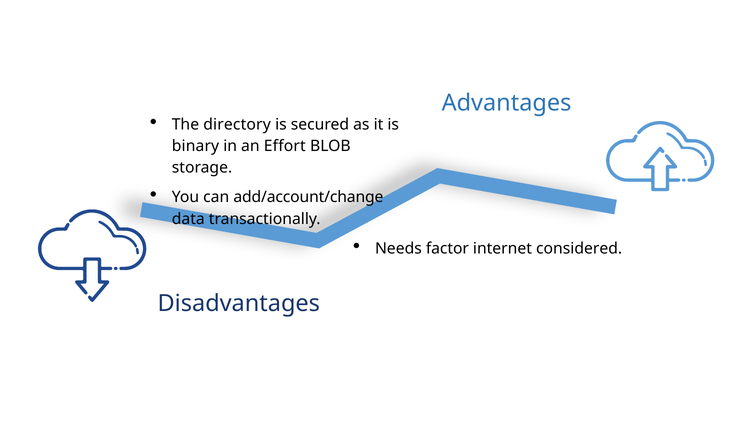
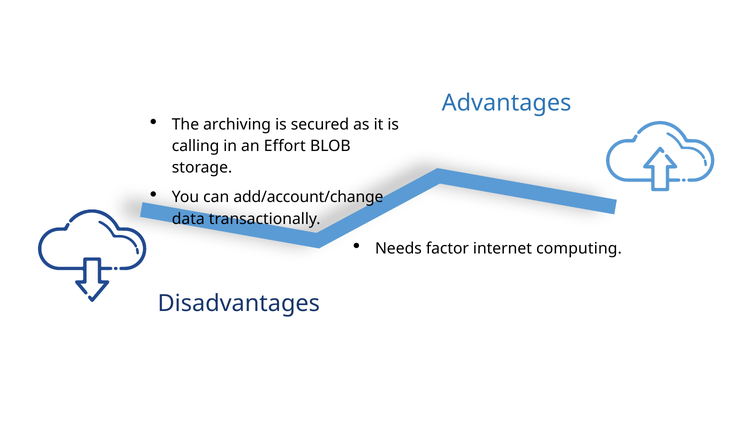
directory: directory -> archiving (237, 124)
binary: binary -> calling (196, 146)
considered: considered -> computing (579, 248)
